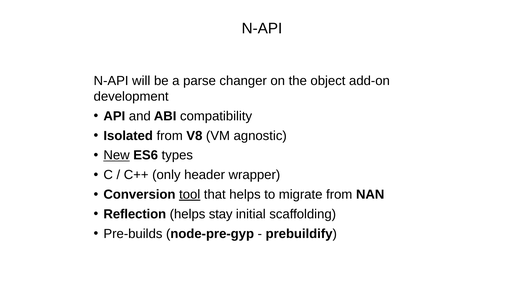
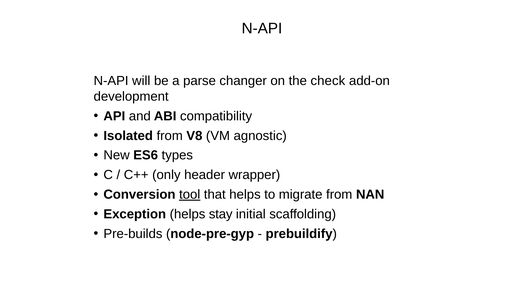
object: object -> check (328, 81)
New underline: present -> none (117, 155)
Reflection: Reflection -> Exception (135, 214)
